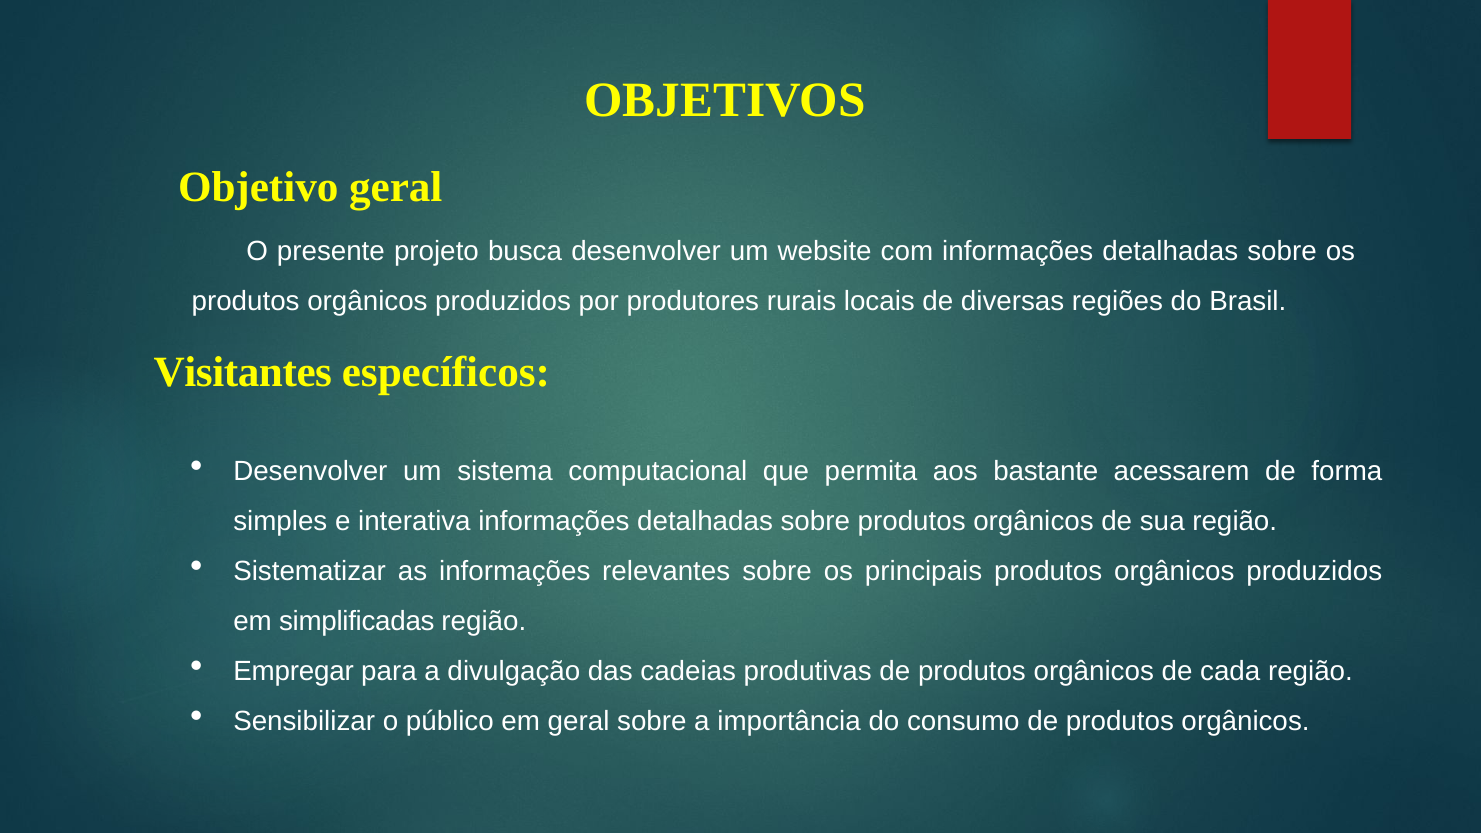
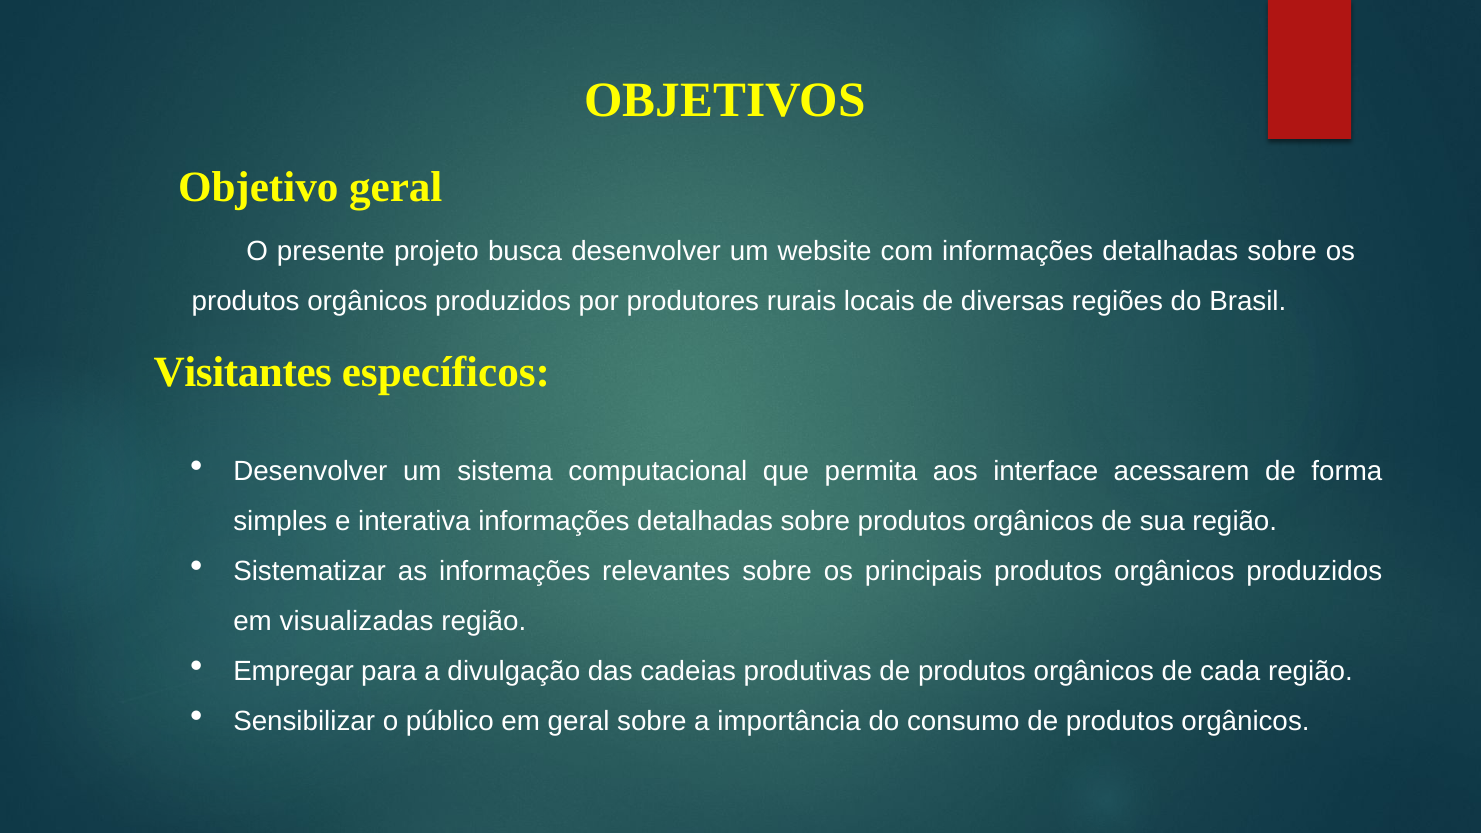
bastante: bastante -> interface (1046, 471)
simplificadas: simplificadas -> visualizadas (357, 621)
